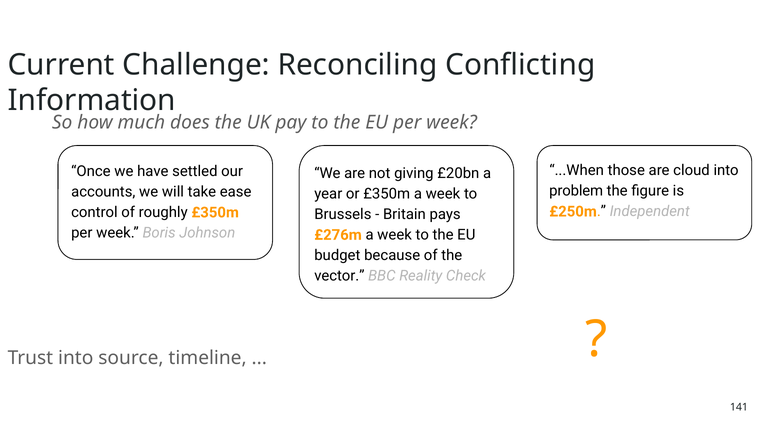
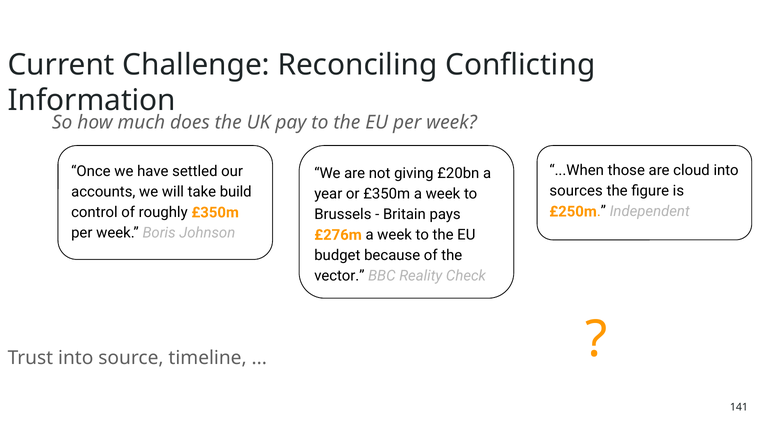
problem: problem -> sources (576, 191)
ease: ease -> build (236, 192)
